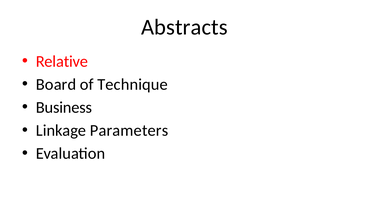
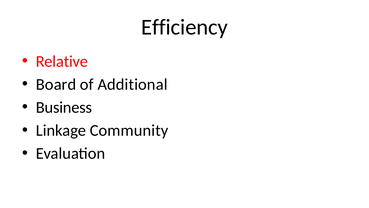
Abstracts: Abstracts -> Efficiency (184, 27)
Technique: Technique -> Additional (133, 84)
Parameters: Parameters -> Community (129, 130)
